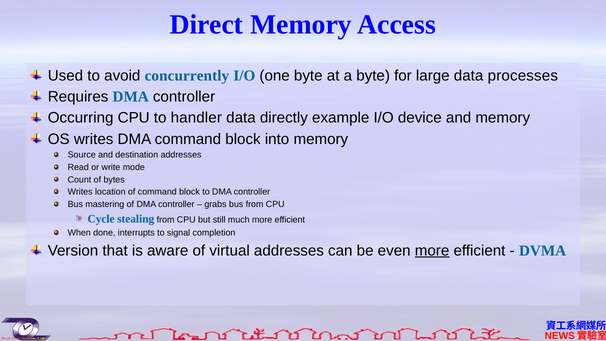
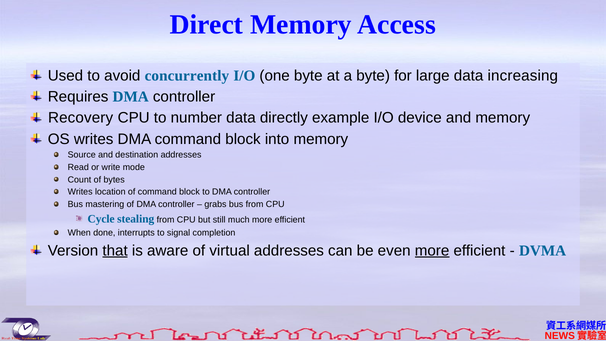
processes: processes -> increasing (523, 75)
Occurring: Occurring -> Recovery (81, 118)
handler: handler -> number (196, 118)
that underline: none -> present (115, 251)
